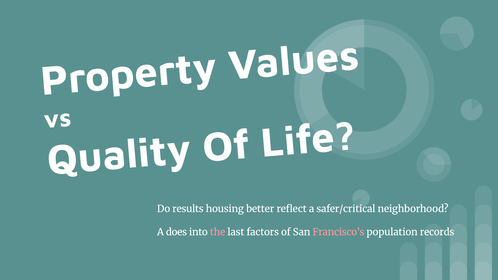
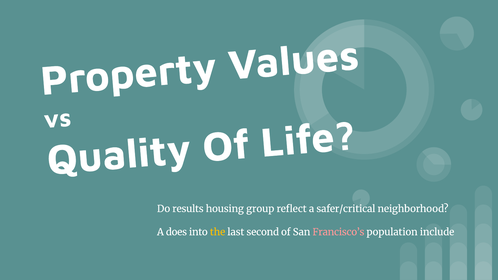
better: better -> group (260, 209)
the colour: pink -> yellow (218, 232)
factors: factors -> second (263, 232)
records: records -> include (437, 232)
